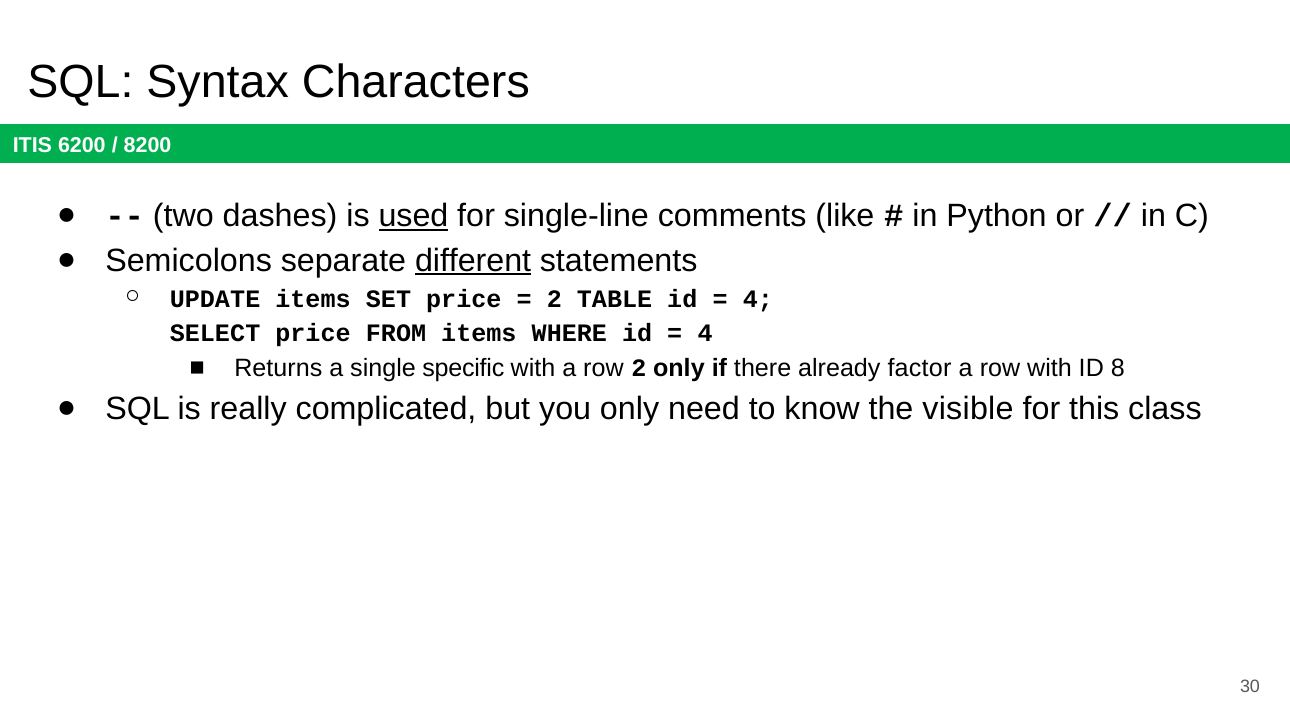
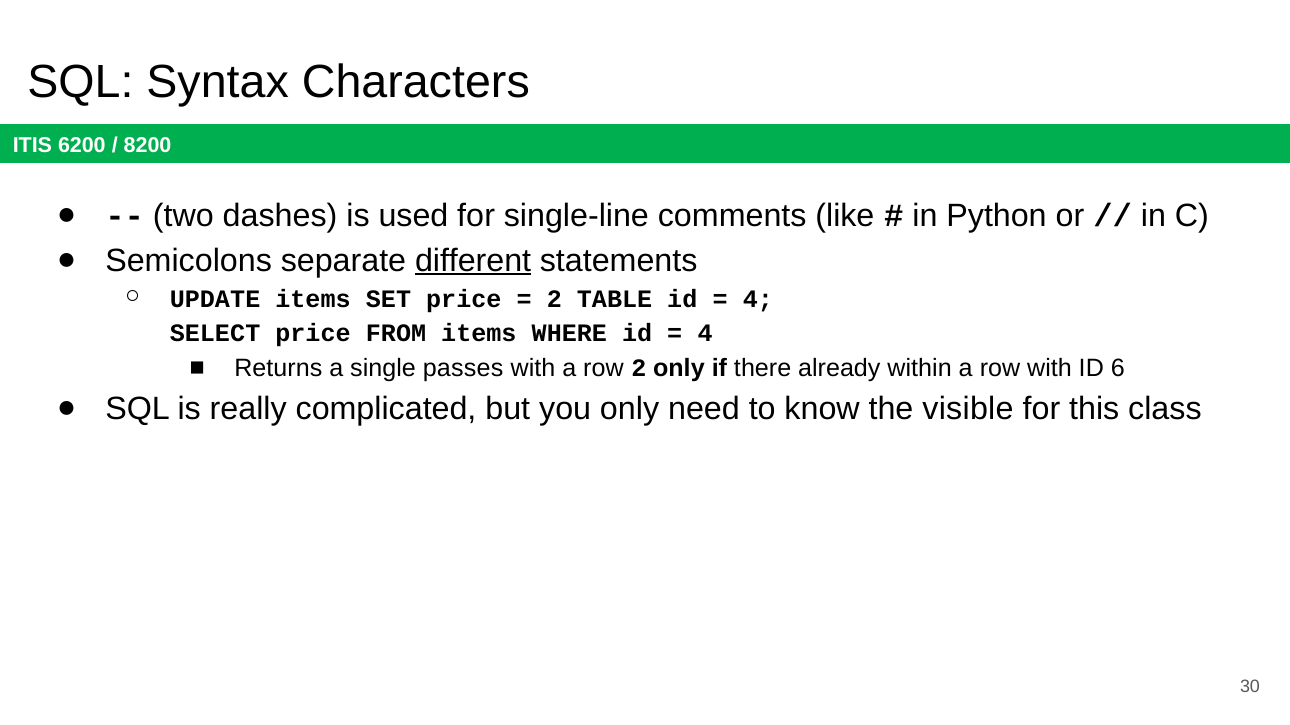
used underline: present -> none (413, 216)
specific: specific -> passes (463, 369)
factor: factor -> within (920, 369)
8: 8 -> 6 (1118, 369)
